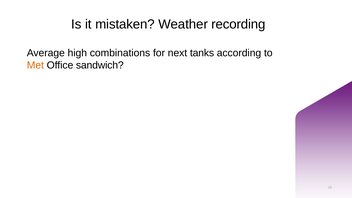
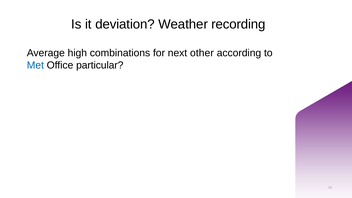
mistaken: mistaken -> deviation (125, 24)
tanks: tanks -> other (202, 53)
Met colour: orange -> blue (35, 65)
sandwich: sandwich -> particular (100, 65)
